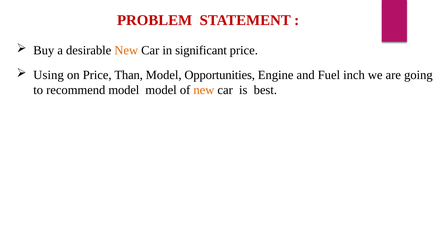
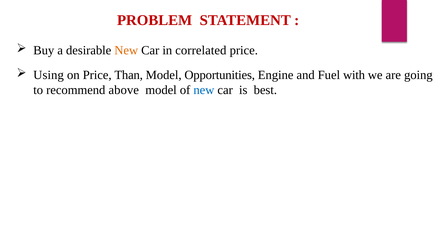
significant: significant -> correlated (201, 50)
inch: inch -> with (354, 75)
recommend model: model -> above (124, 90)
new colour: orange -> blue (204, 90)
